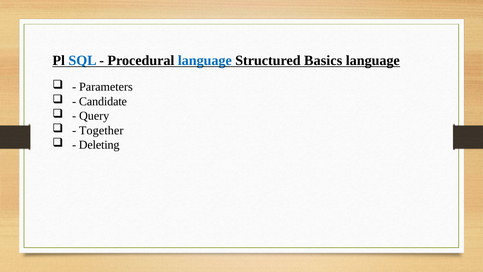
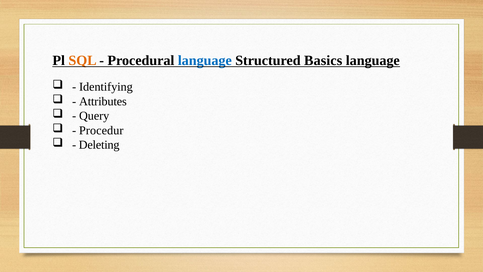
SQL colour: blue -> orange (83, 60)
Parameters: Parameters -> Identifying (106, 87)
Candidate: Candidate -> Attributes (103, 101)
Together: Together -> Procedur (101, 130)
